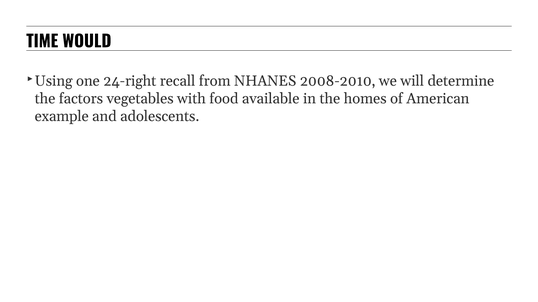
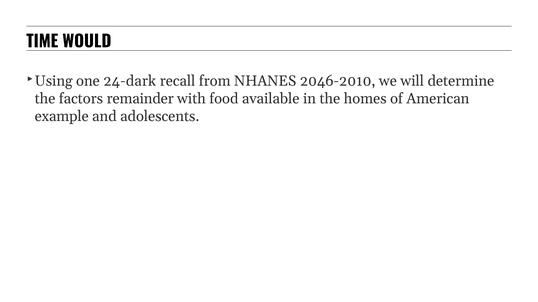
24-right: 24-right -> 24-dark (130, 81)
2008-2010: 2008-2010 -> 2046-2010 (338, 81)
vegetables: vegetables -> remainder (140, 99)
